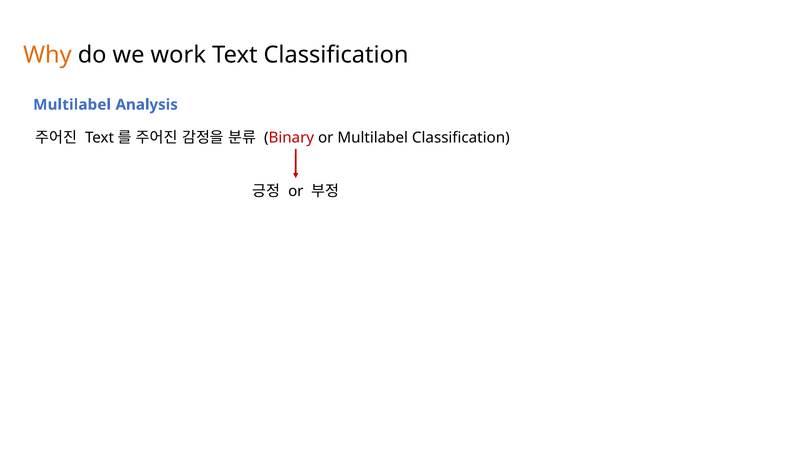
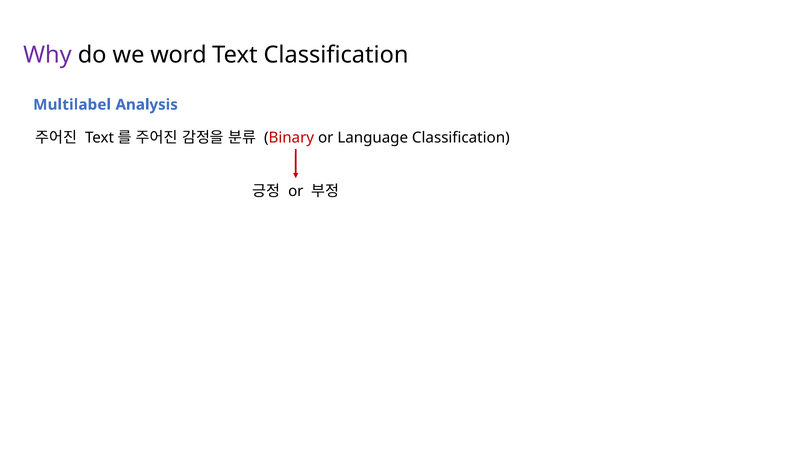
Why colour: orange -> purple (47, 55)
work: work -> word (178, 55)
or Multilabel: Multilabel -> Language (373, 138)
